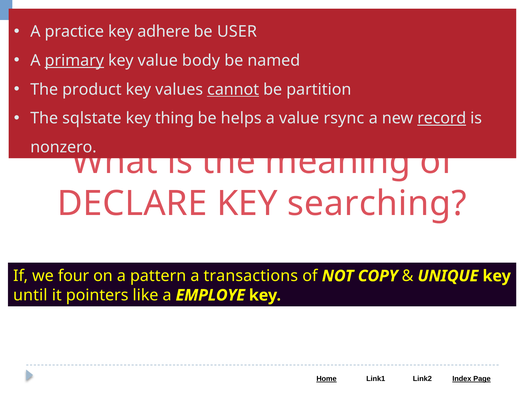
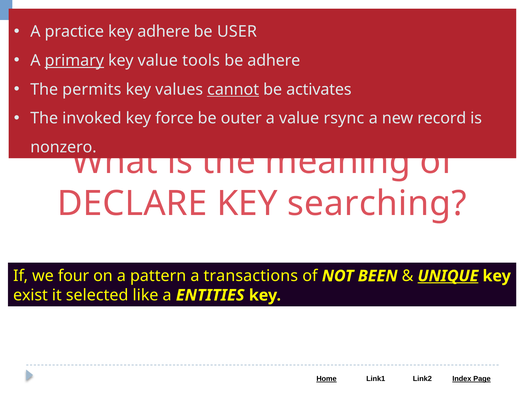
body: body -> tools (201, 61)
be named: named -> adhere (274, 61)
product: product -> permits (92, 89)
partition: partition -> activates (319, 89)
sqlstate: sqlstate -> invoked (92, 118)
thing: thing -> force (174, 118)
helps: helps -> outer (241, 118)
record underline: present -> none (442, 118)
COPY: COPY -> BEEN (378, 276)
UNIQUE underline: none -> present (448, 276)
until: until -> exist (30, 295)
pointers: pointers -> selected (97, 295)
EMPLOYE: EMPLOYE -> ENTITIES (210, 295)
